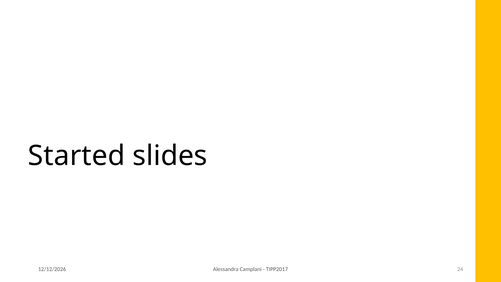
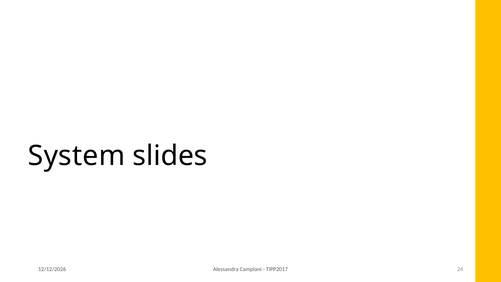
Started: Started -> System (77, 156)
